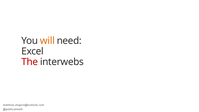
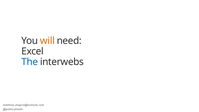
The colour: red -> blue (30, 62)
